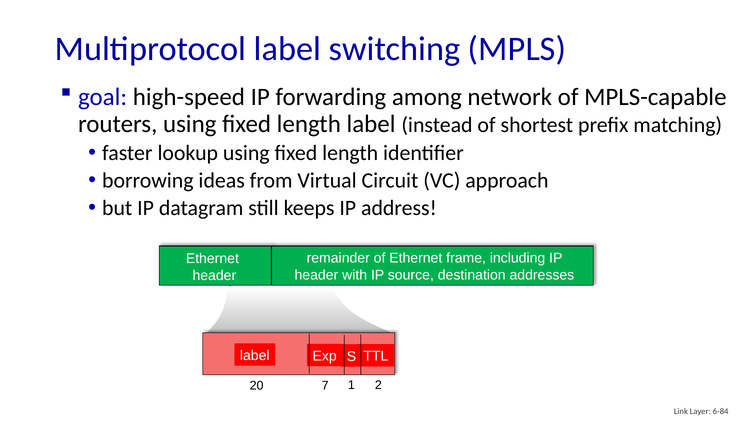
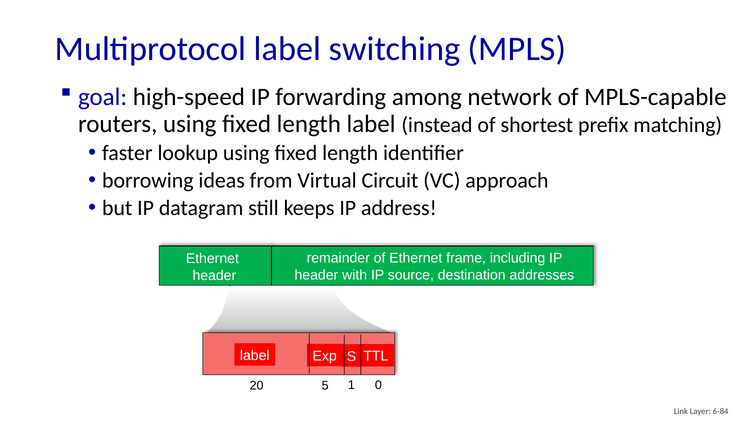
7: 7 -> 5 (325, 385)
2: 2 -> 0 (378, 384)
